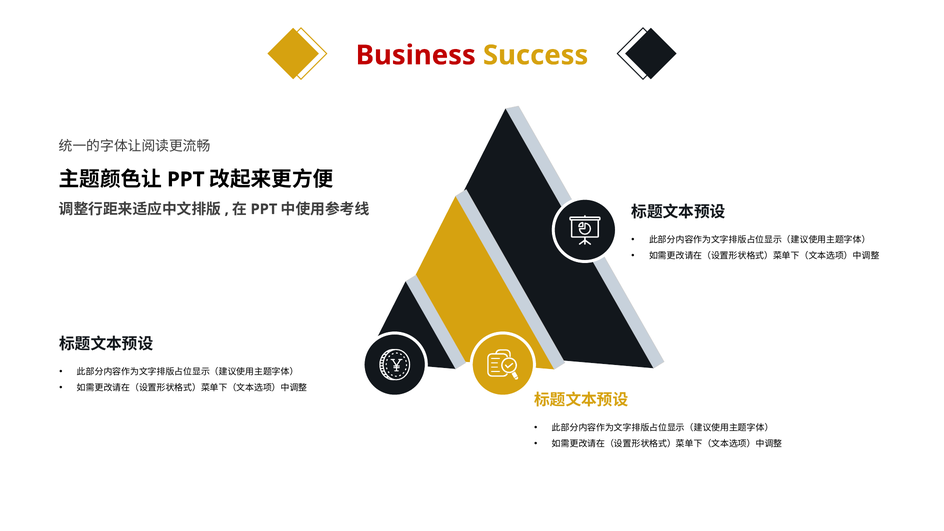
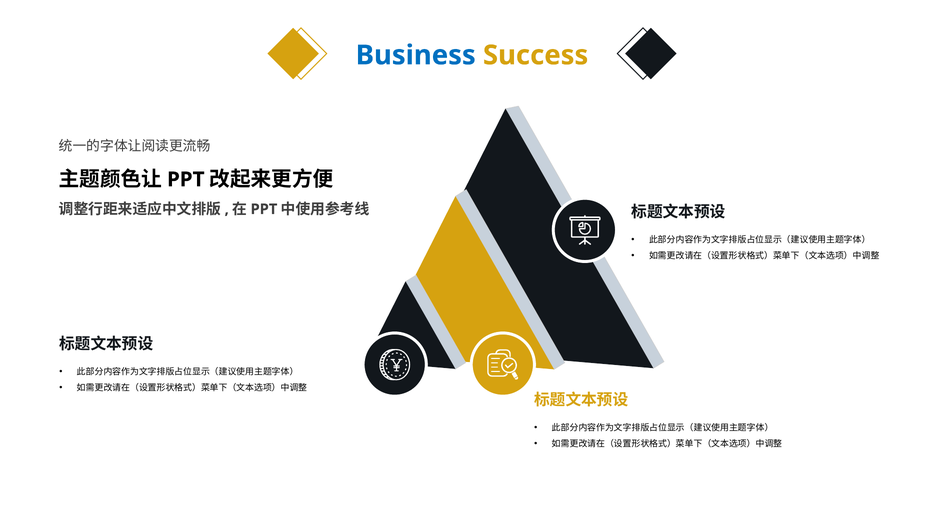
Business colour: red -> blue (416, 55)
